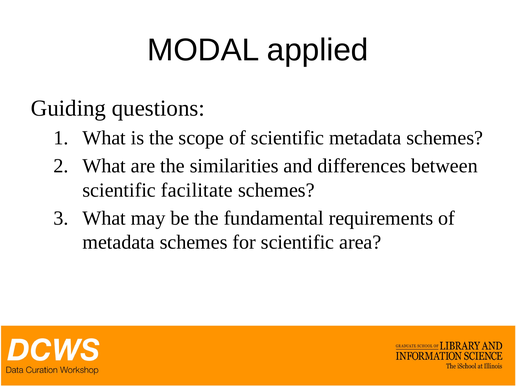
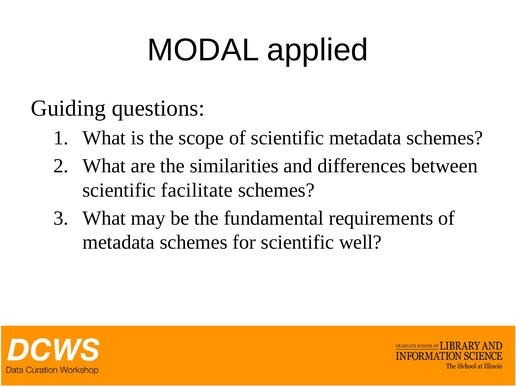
area: area -> well (360, 242)
